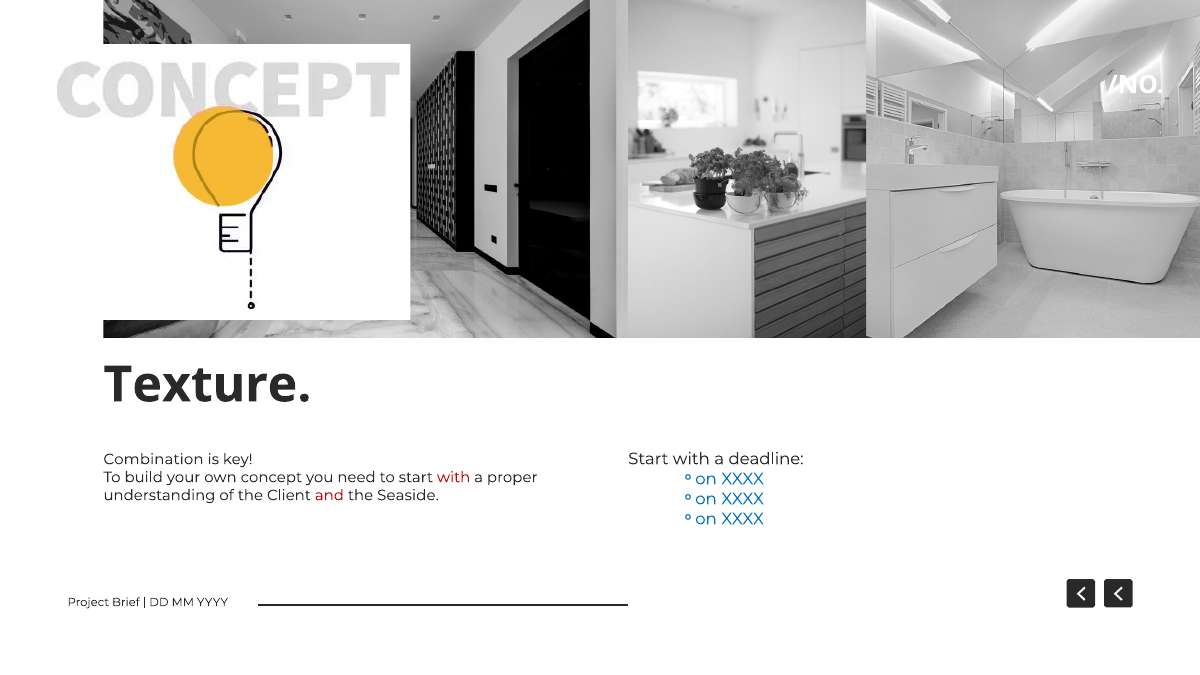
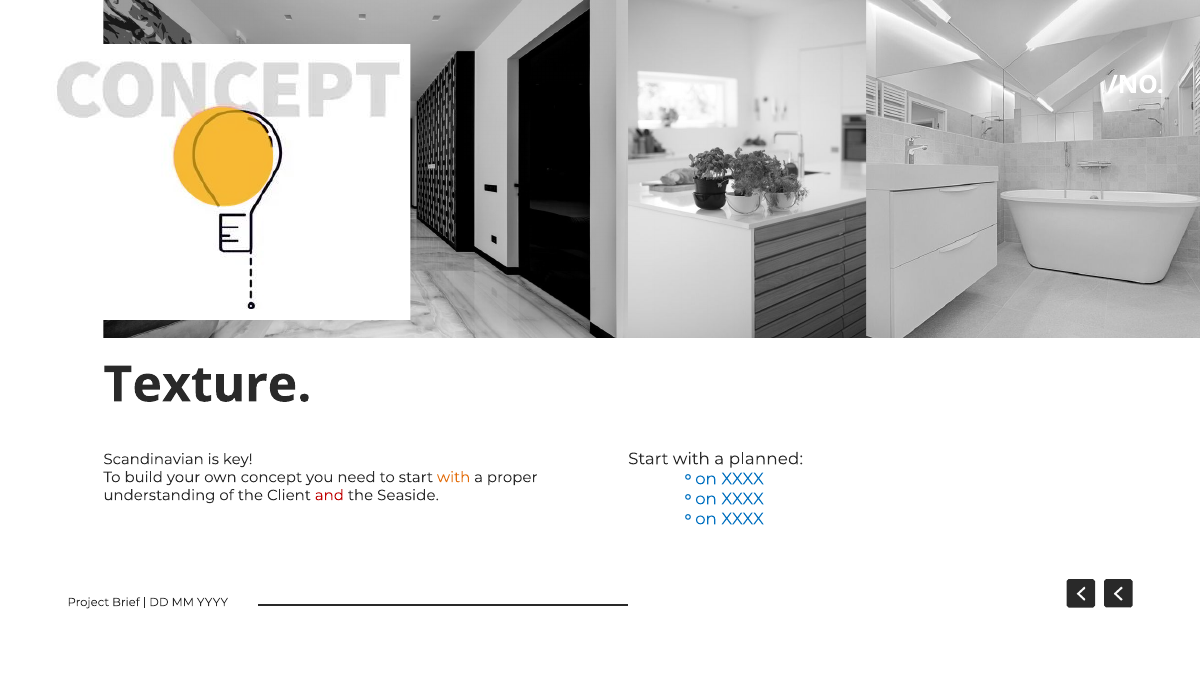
deadline: deadline -> planned (766, 459)
Combination: Combination -> Scandinavian (154, 459)
with colour: red -> orange (454, 477)
